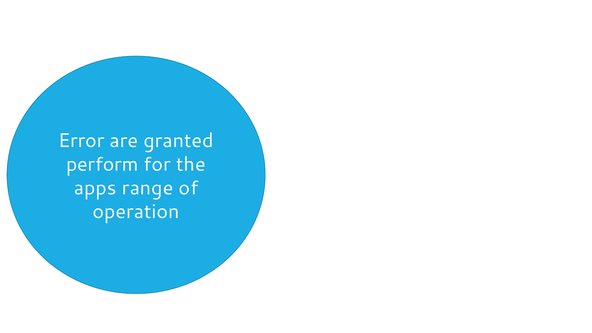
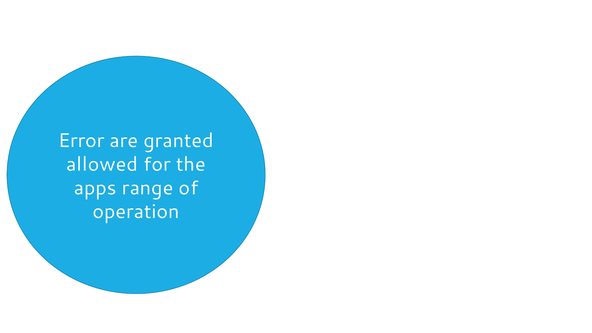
perform: perform -> allowed (102, 164)
